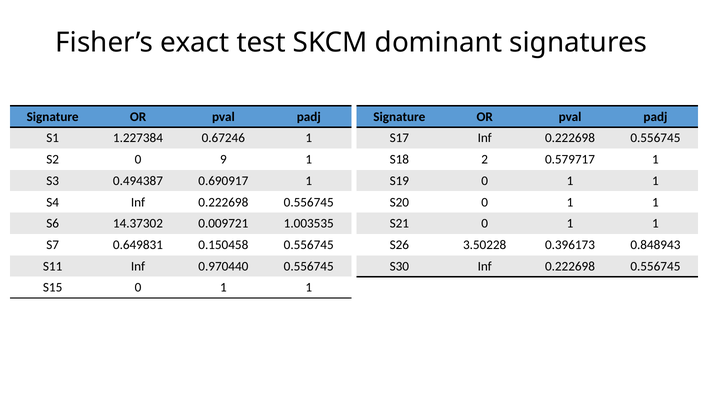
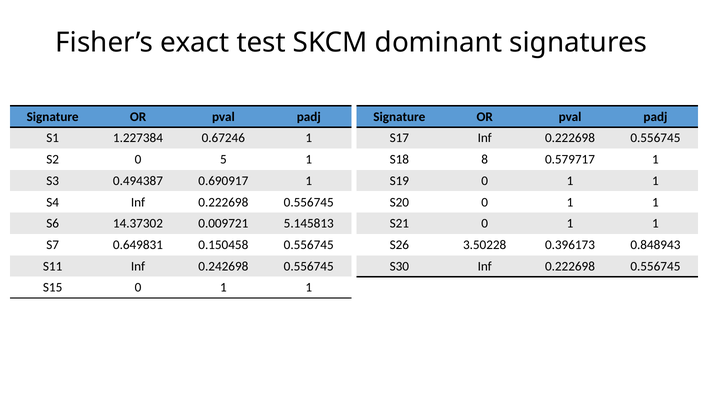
9: 9 -> 5 (223, 160)
2: 2 -> 8 (485, 160)
1.003535: 1.003535 -> 5.145813 (309, 224)
0.970440: 0.970440 -> 0.242698 (223, 267)
